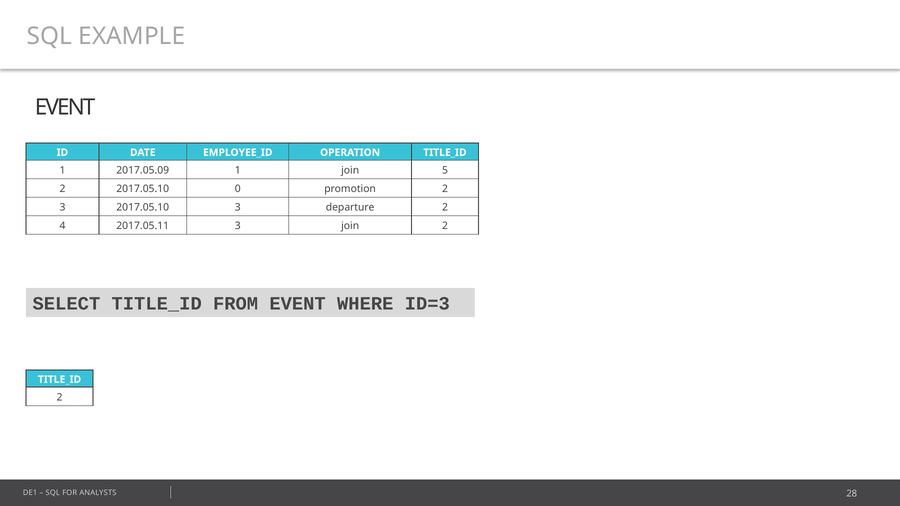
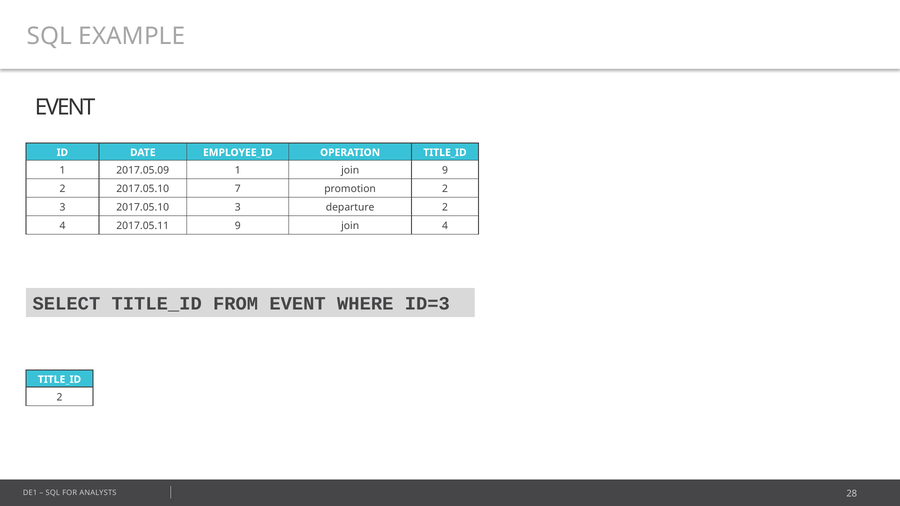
join 5: 5 -> 9 (445, 170)
0: 0 -> 7 (238, 189)
2017.05.11 3: 3 -> 9 (238, 226)
join 2: 2 -> 4 (445, 226)
